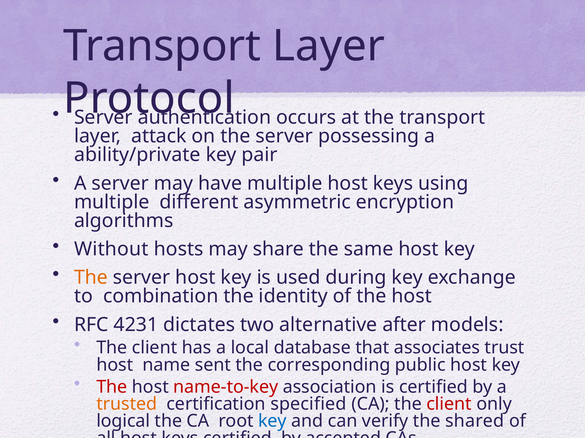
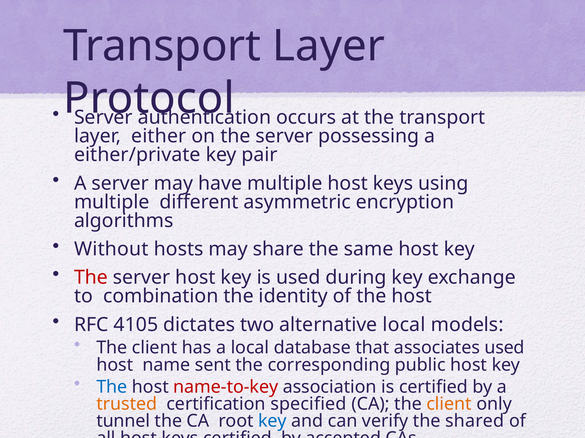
attack: attack -> either (159, 136)
ability/private: ability/private -> either/private (137, 155)
The colour: orange -> red (91, 278)
4231: 4231 -> 4105 (136, 325)
alternative after: after -> local (404, 325)
associates trust: trust -> used (505, 348)
The colour: red -> blue (112, 387)
client colour: red -> orange (449, 405)
logical: logical -> tunnel (123, 422)
